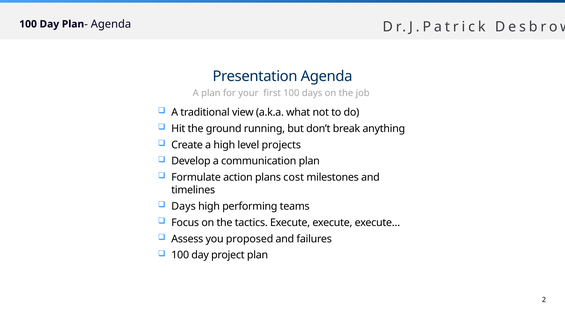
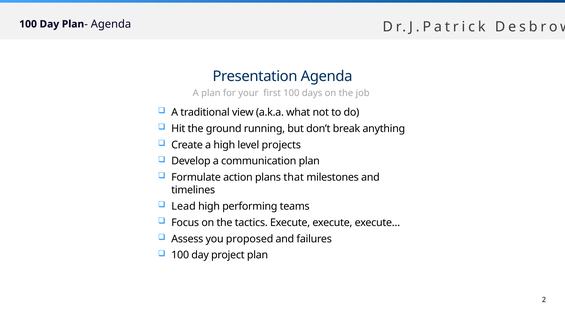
cost: cost -> that (294, 177)
Days: Days -> Lead (184, 206)
